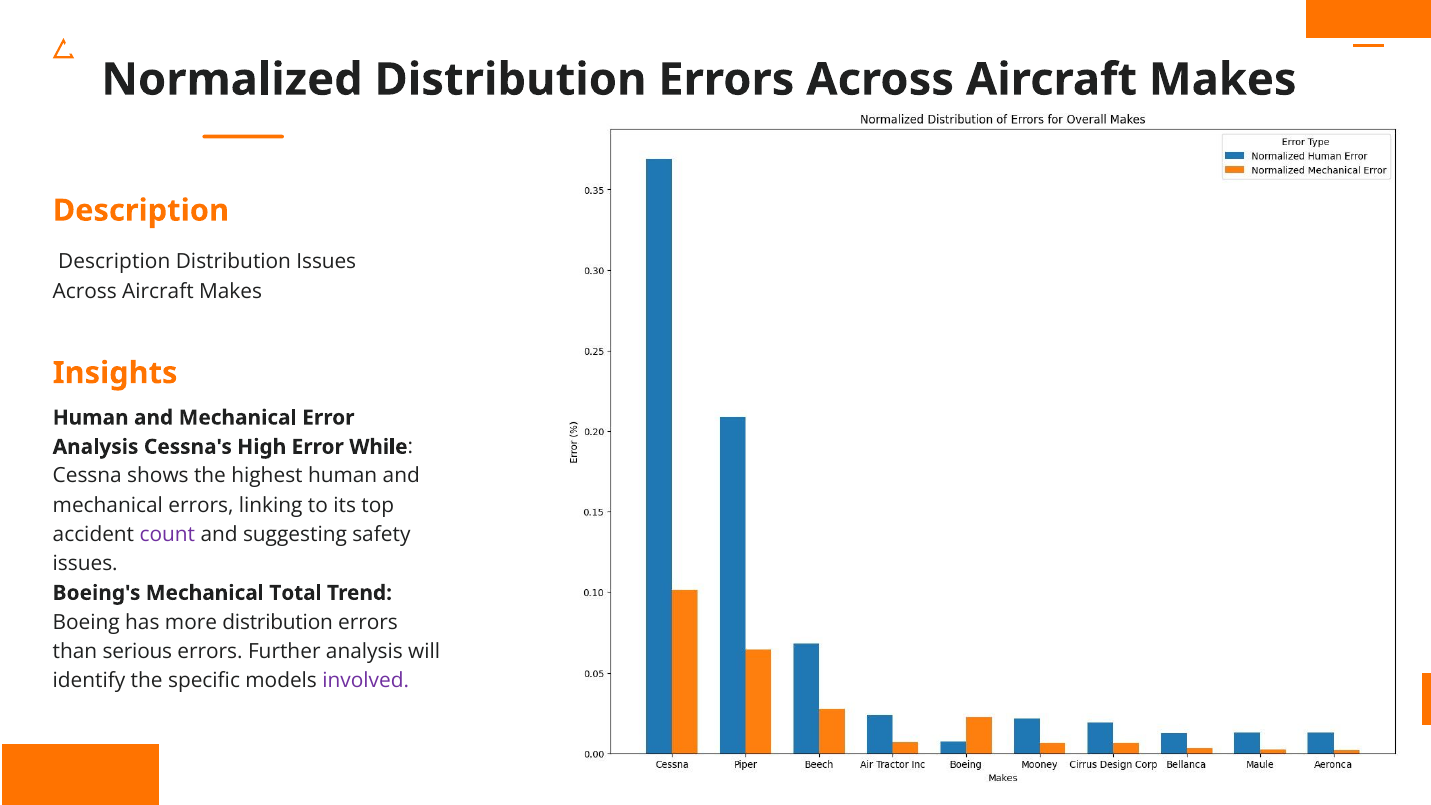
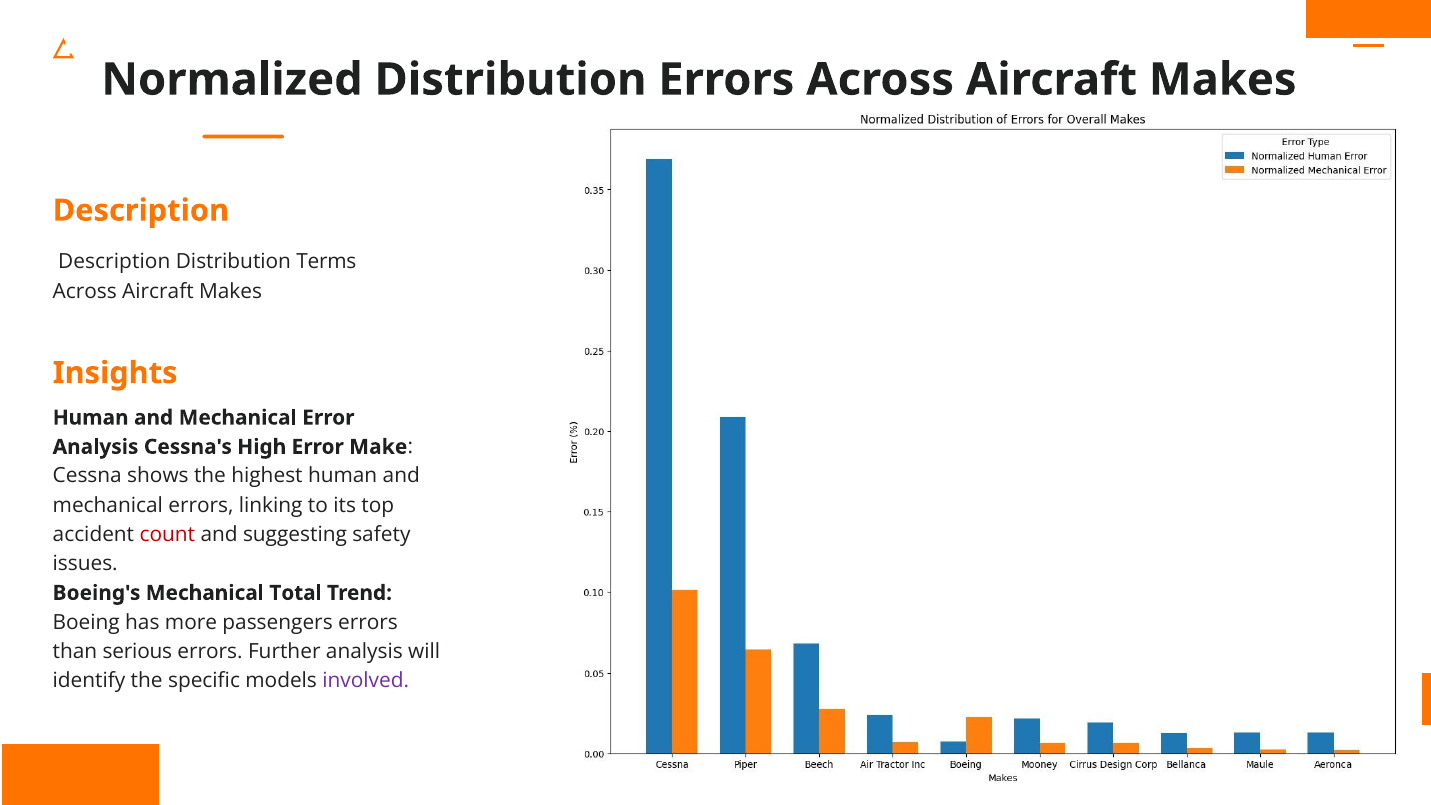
Distribution Issues: Issues -> Terms (326, 262)
While: While -> Make (378, 447)
count colour: purple -> red (167, 534)
more distribution: distribution -> passengers (278, 622)
